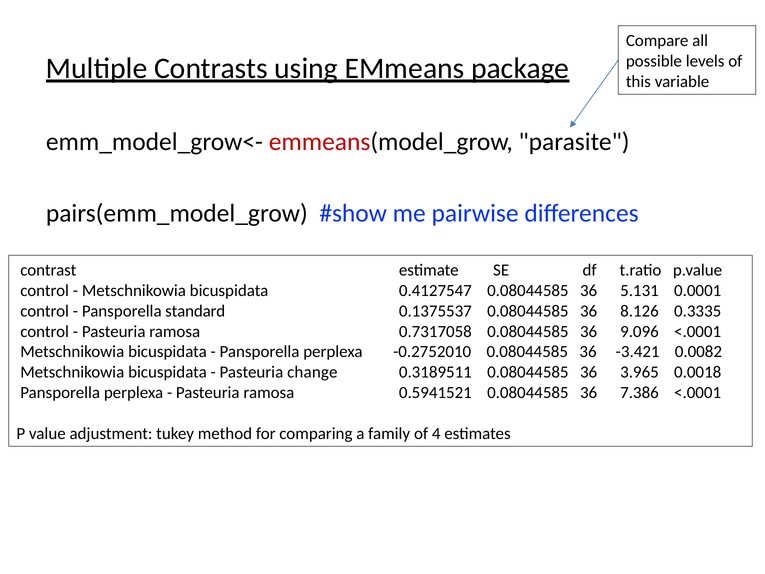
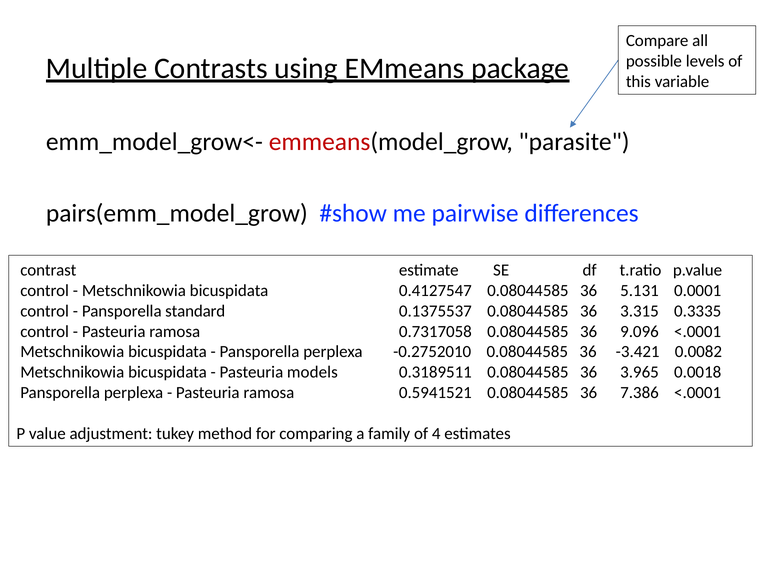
8.126: 8.126 -> 3.315 (639, 311)
change: change -> models (312, 372)
